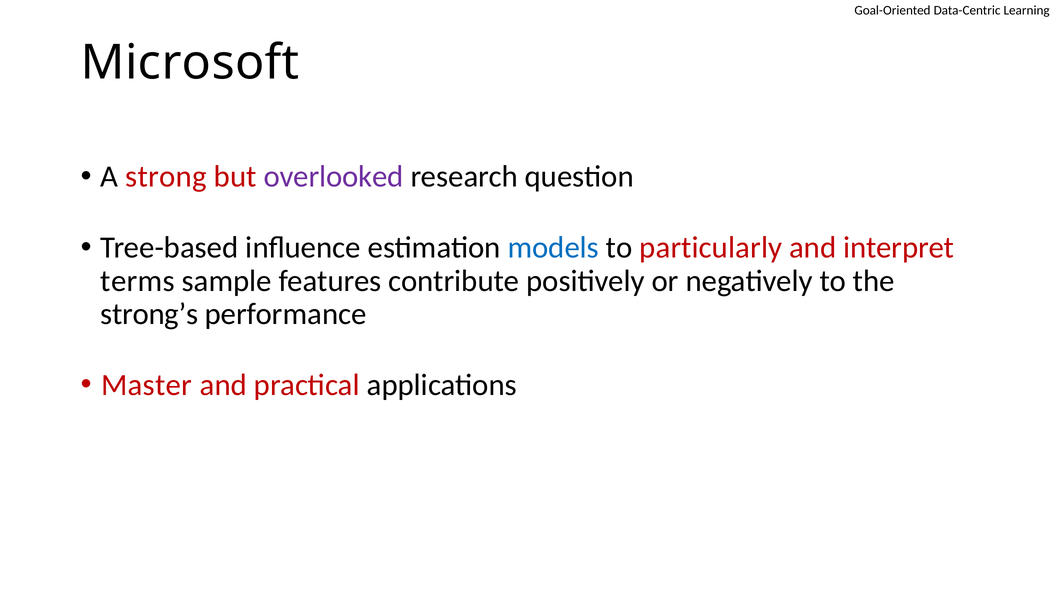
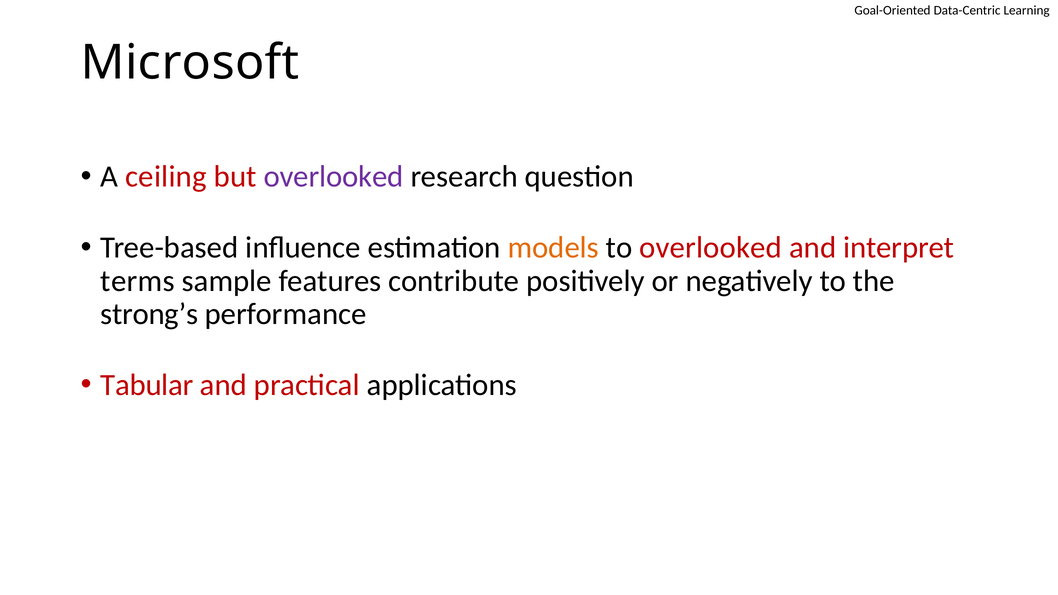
strong: strong -> ceiling (166, 177)
models colour: blue -> orange (553, 248)
to particularly: particularly -> overlooked (711, 248)
Master: Master -> Tabular (147, 385)
